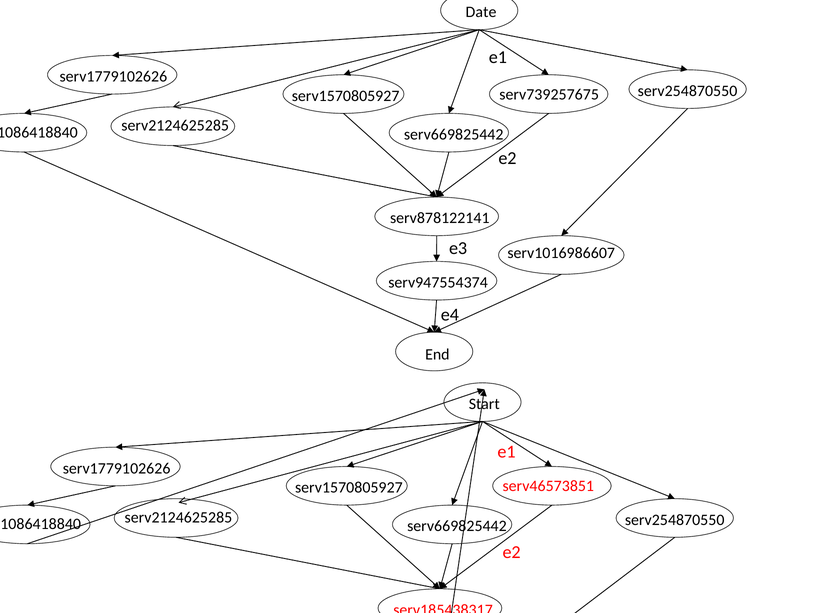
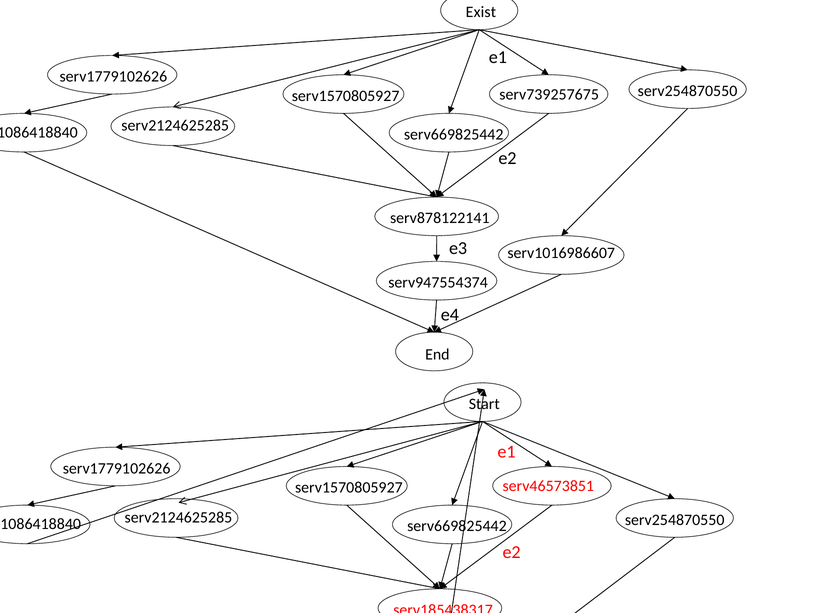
Date: Date -> Exist (481, 12)
